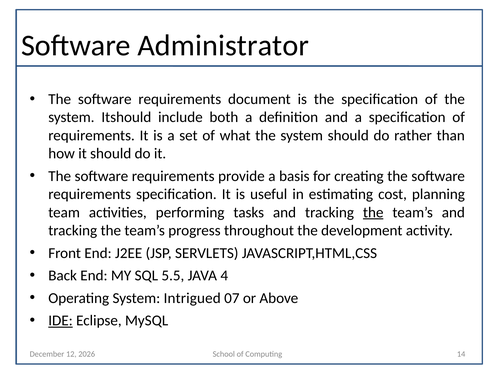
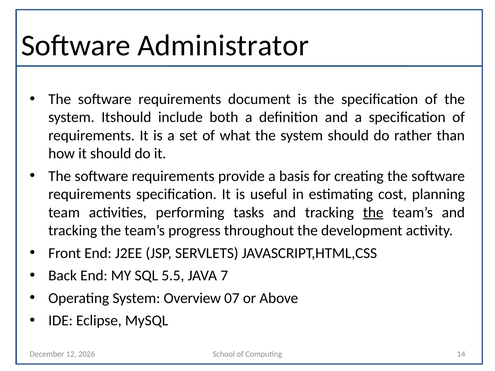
4: 4 -> 7 (224, 276)
Intrigued: Intrigued -> Overview (192, 298)
IDE underline: present -> none (61, 321)
